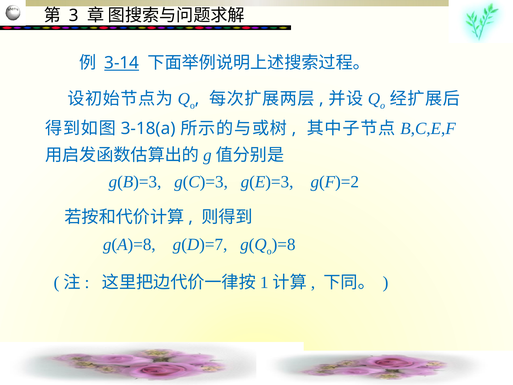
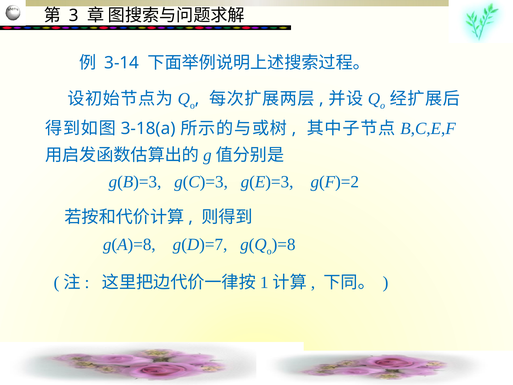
3-14 underline: present -> none (122, 63)
